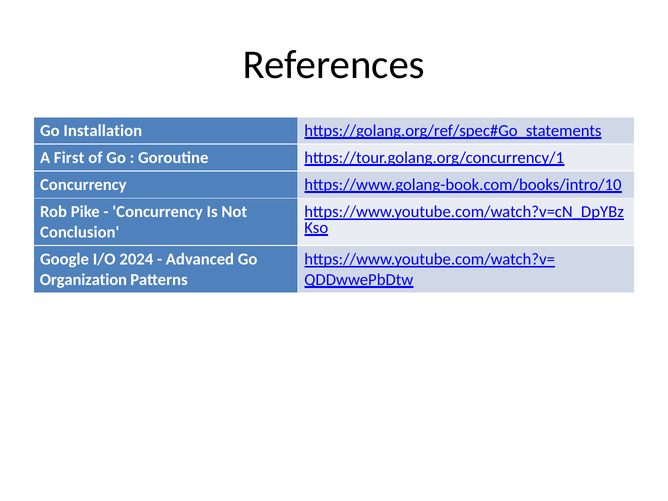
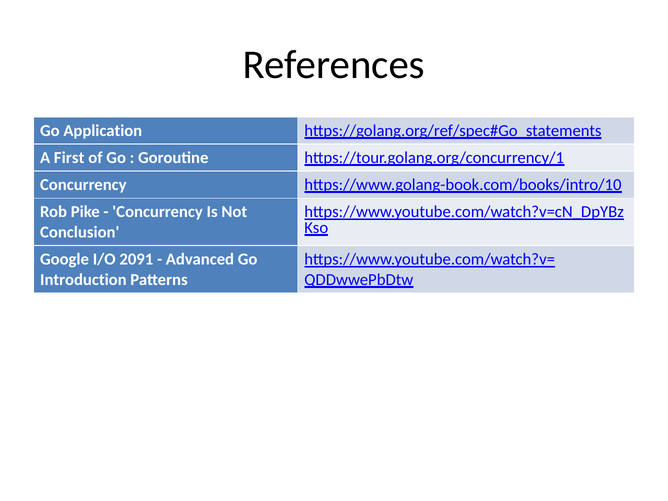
Installation: Installation -> Application (103, 131)
2024: 2024 -> 2091 (136, 259)
Organization: Organization -> Introduction (83, 280)
